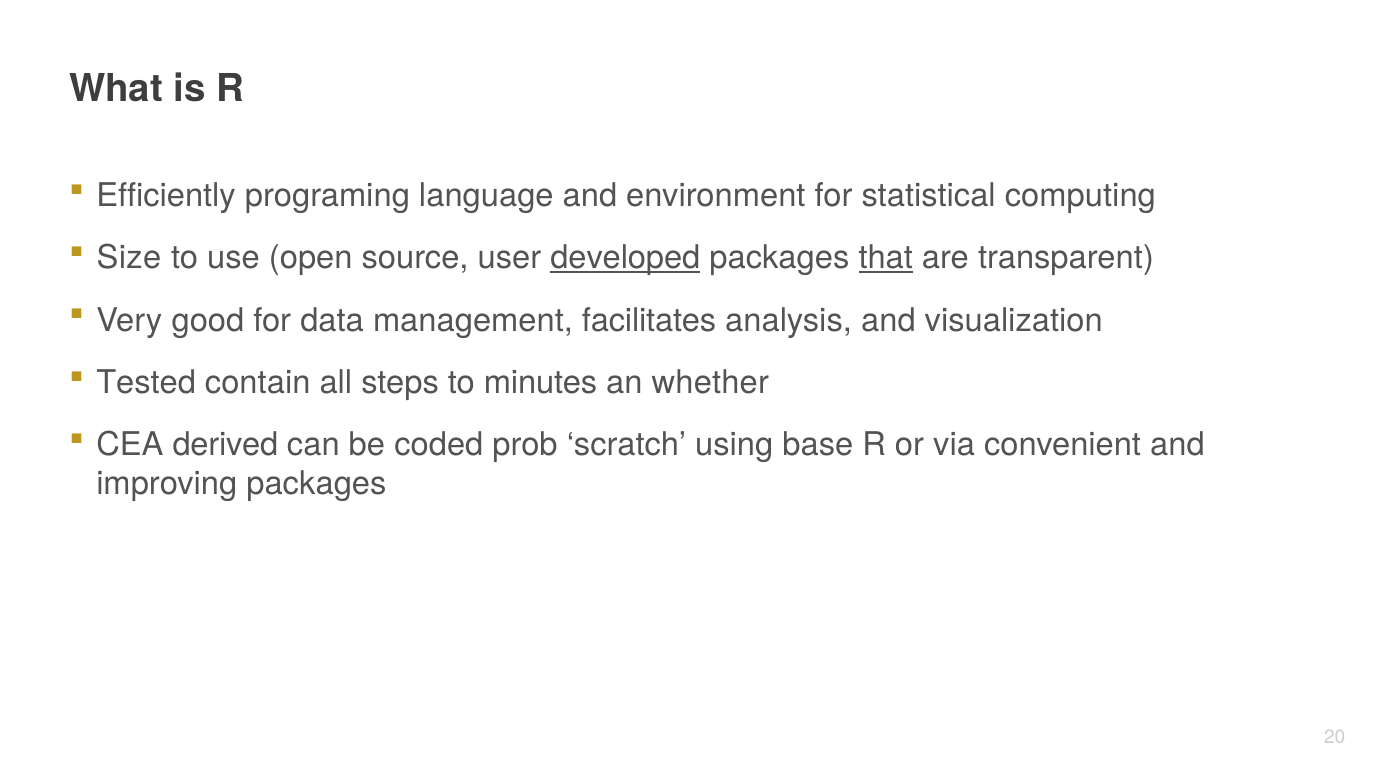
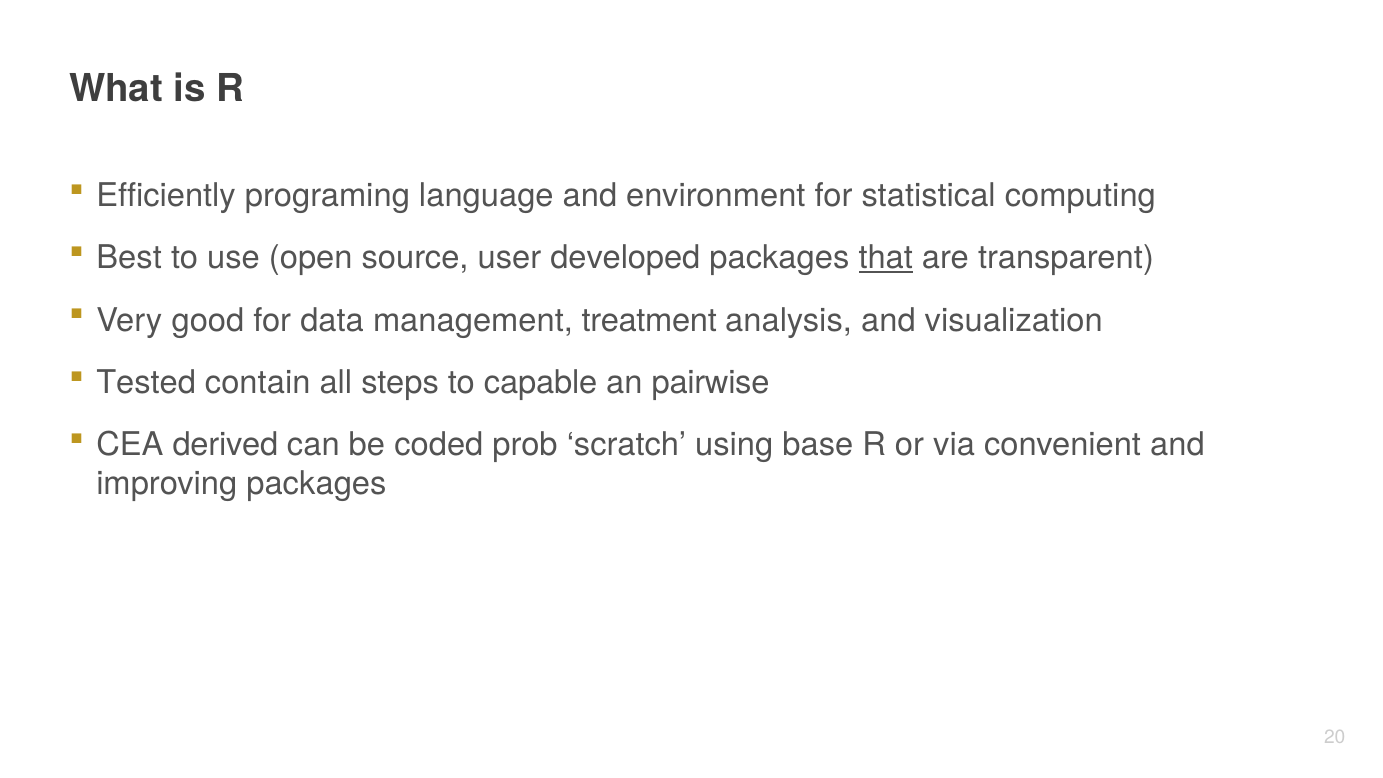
Size: Size -> Best (129, 258)
developed underline: present -> none (625, 258)
facilitates: facilitates -> treatment (649, 320)
minutes: minutes -> capable (541, 383)
whether: whether -> pairwise (711, 383)
